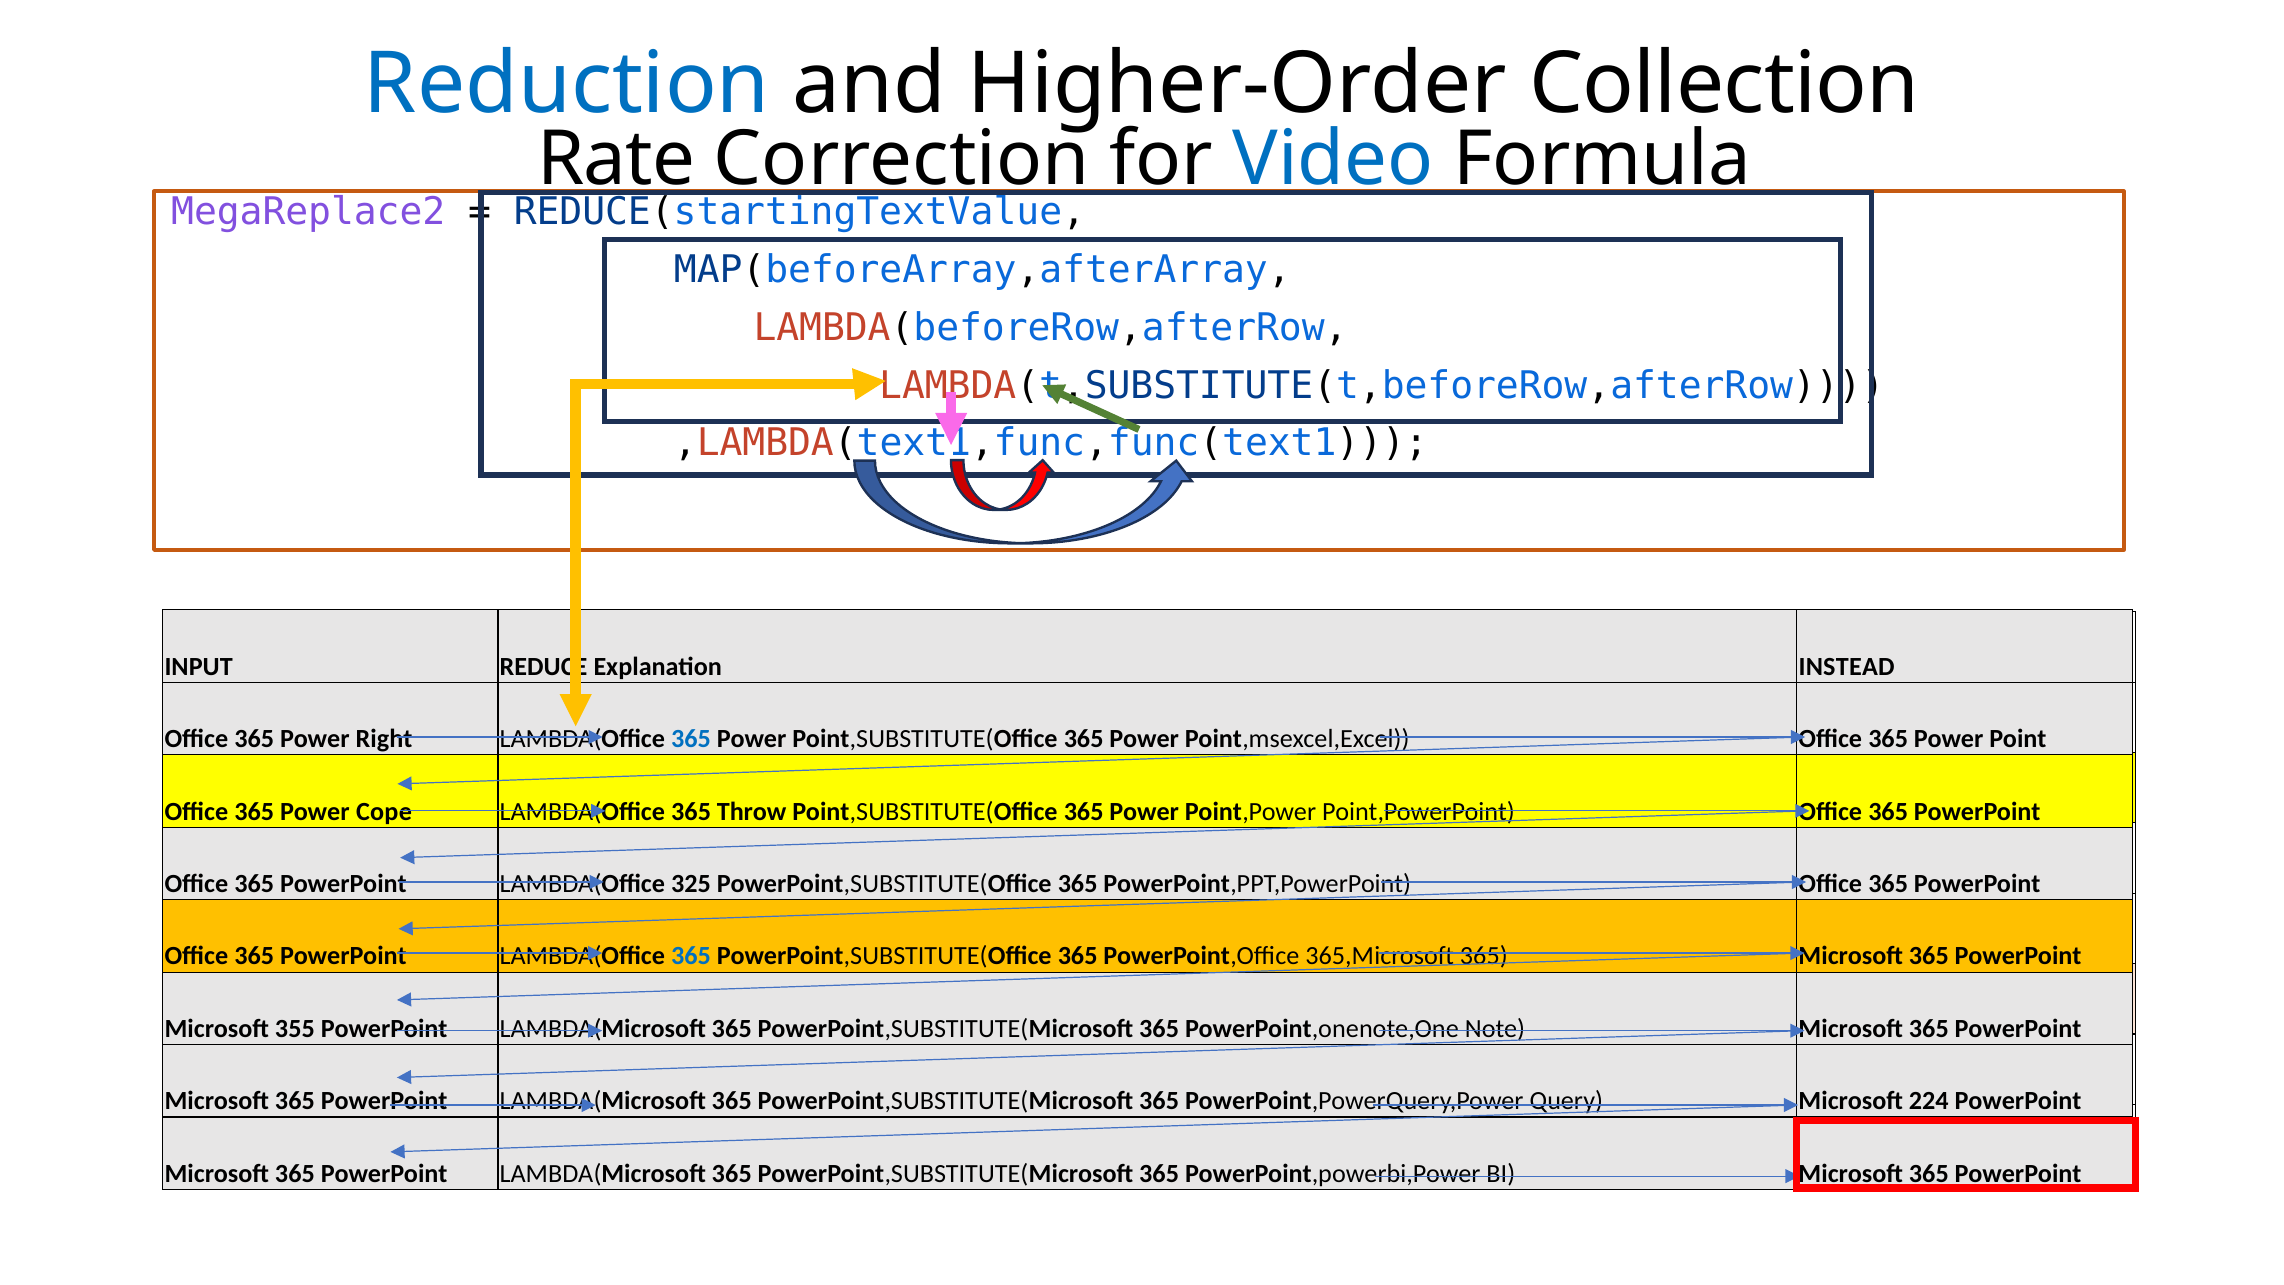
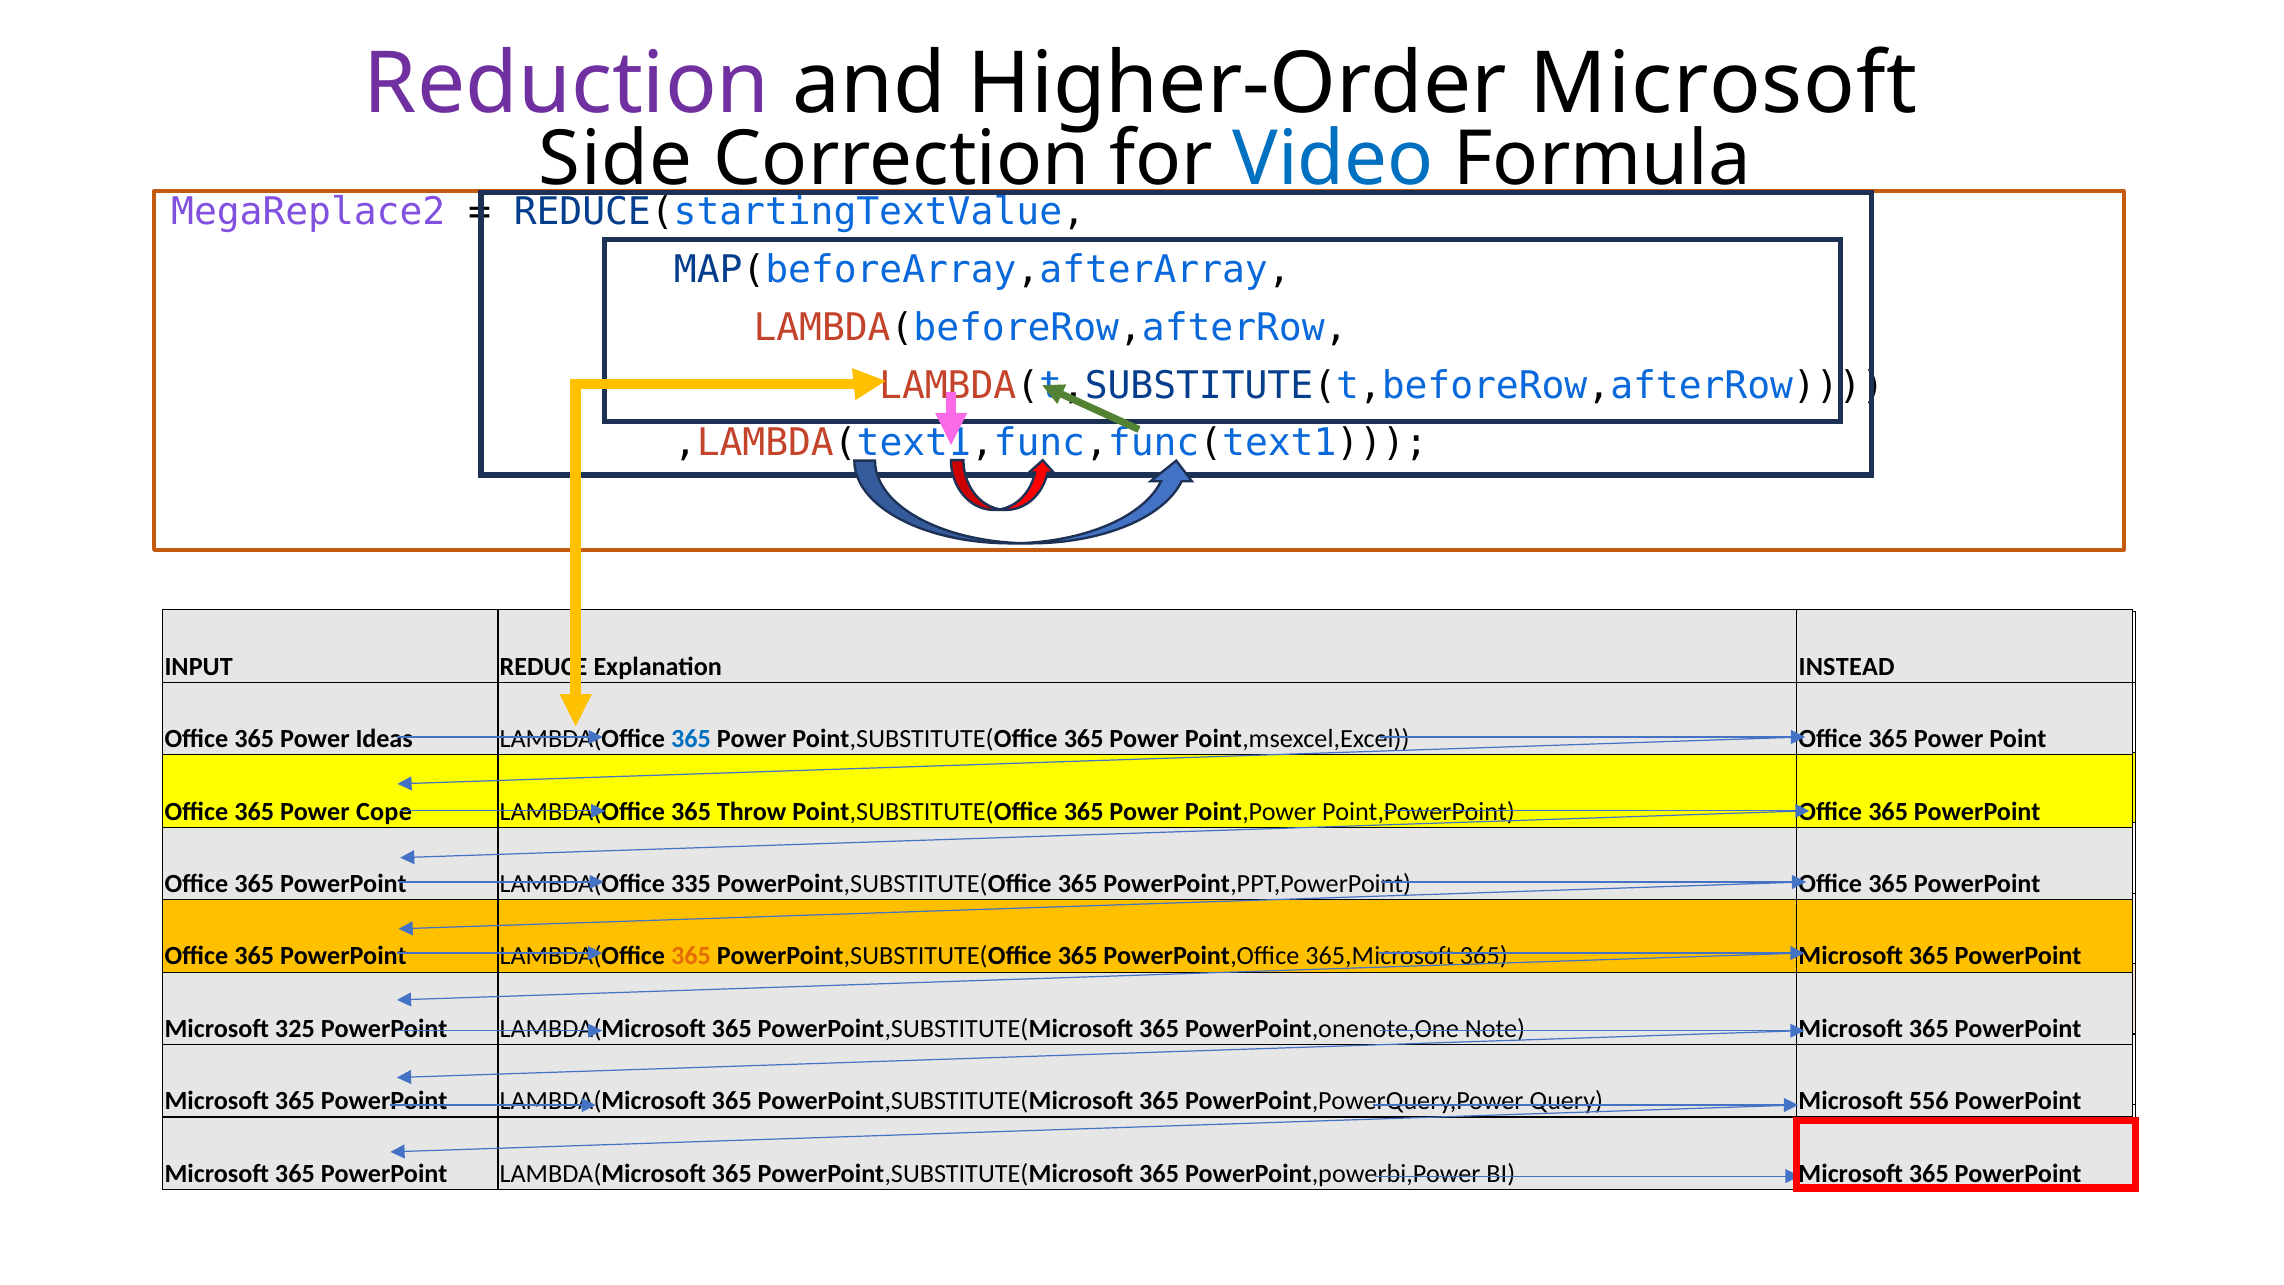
Reduction colour: blue -> purple (567, 84)
Higher-Order Collection: Collection -> Microsoft (1724, 84)
Rate: Rate -> Side (615, 159)
Right: Right -> Ideas (384, 739)
325: 325 -> 335 (691, 884)
365 colour: blue -> orange (691, 956)
355: 355 -> 325 (295, 1029)
224: 224 -> 556 (1929, 1101)
